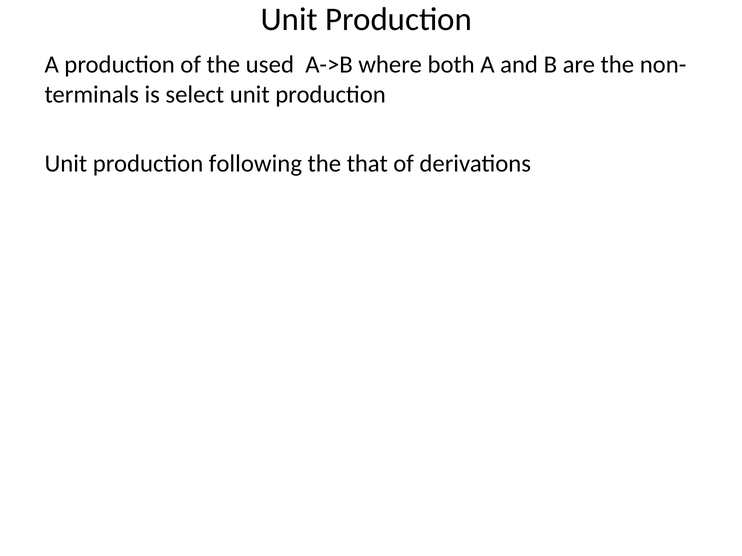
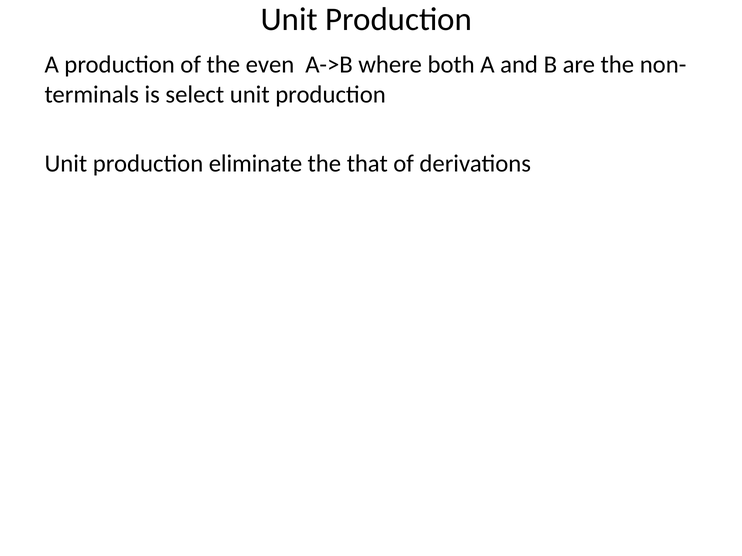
used: used -> even (270, 65)
following: following -> eliminate (256, 164)
